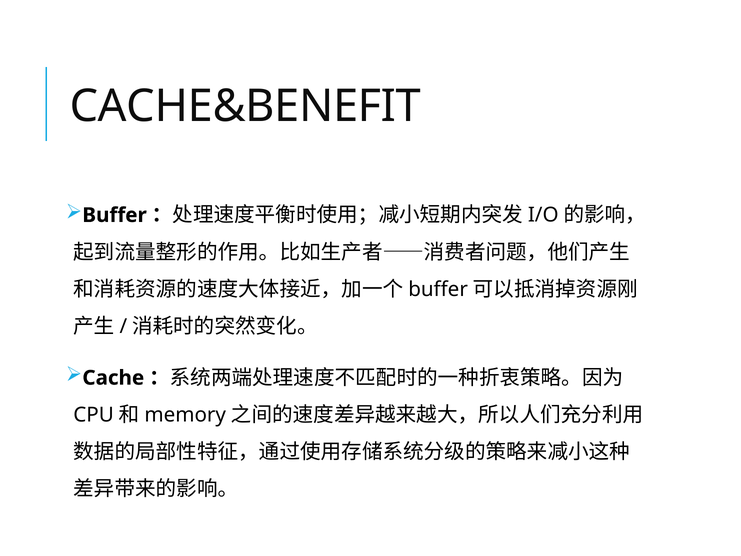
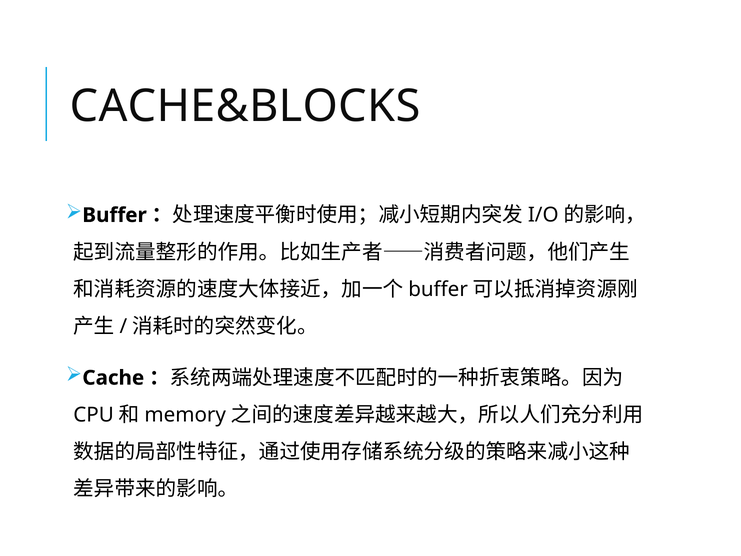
CACHE&BENEFIT: CACHE&BENEFIT -> CACHE&BLOCKS (245, 106)
